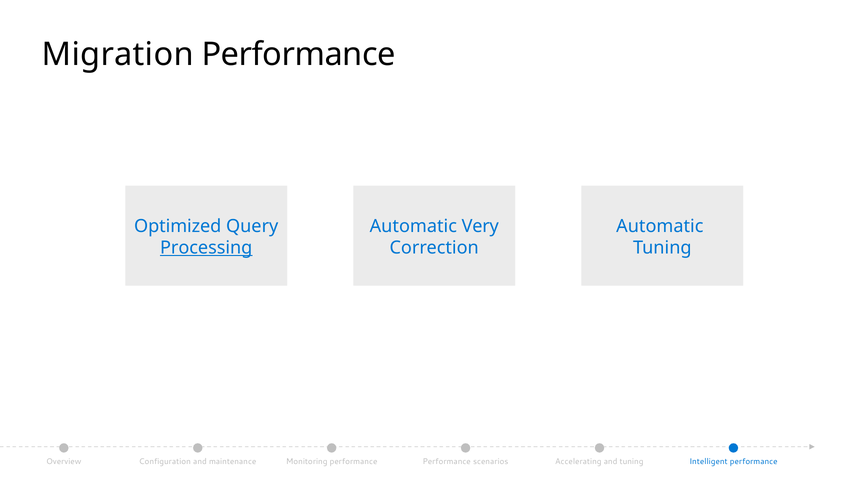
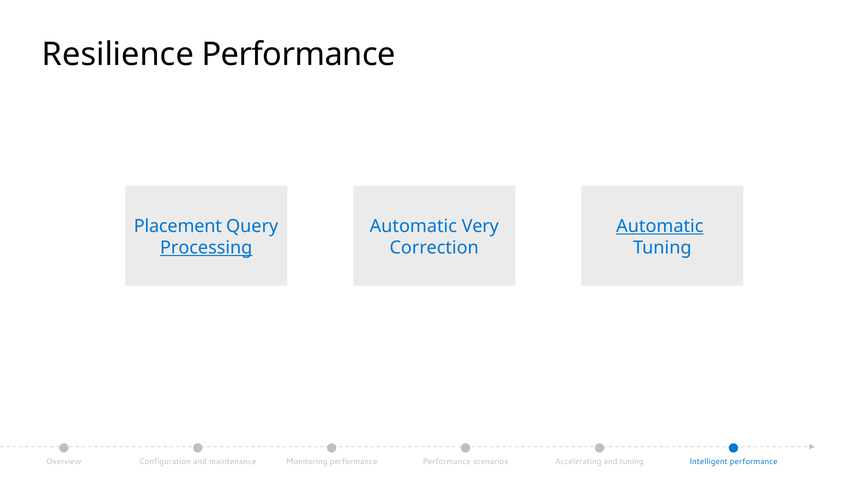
Migration: Migration -> Resilience (118, 54)
Optimized: Optimized -> Placement (178, 226)
Automatic underline: none -> present (660, 226)
